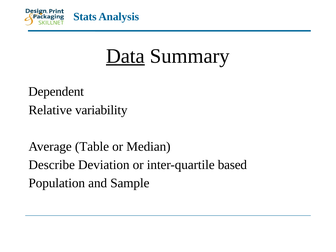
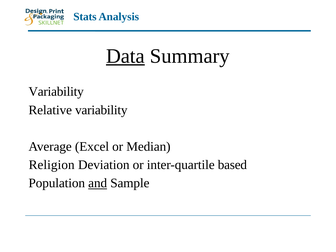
Dependent: Dependent -> Variability (56, 92)
Table: Table -> Excel (92, 147)
Describe: Describe -> Religion (52, 165)
and underline: none -> present (98, 183)
